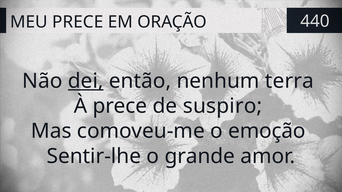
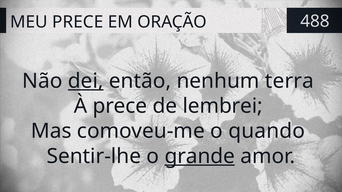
440: 440 -> 488 (315, 21)
suspiro: suspiro -> lembrei (223, 106)
emoção: emoção -> quando (267, 131)
grande underline: none -> present (200, 156)
